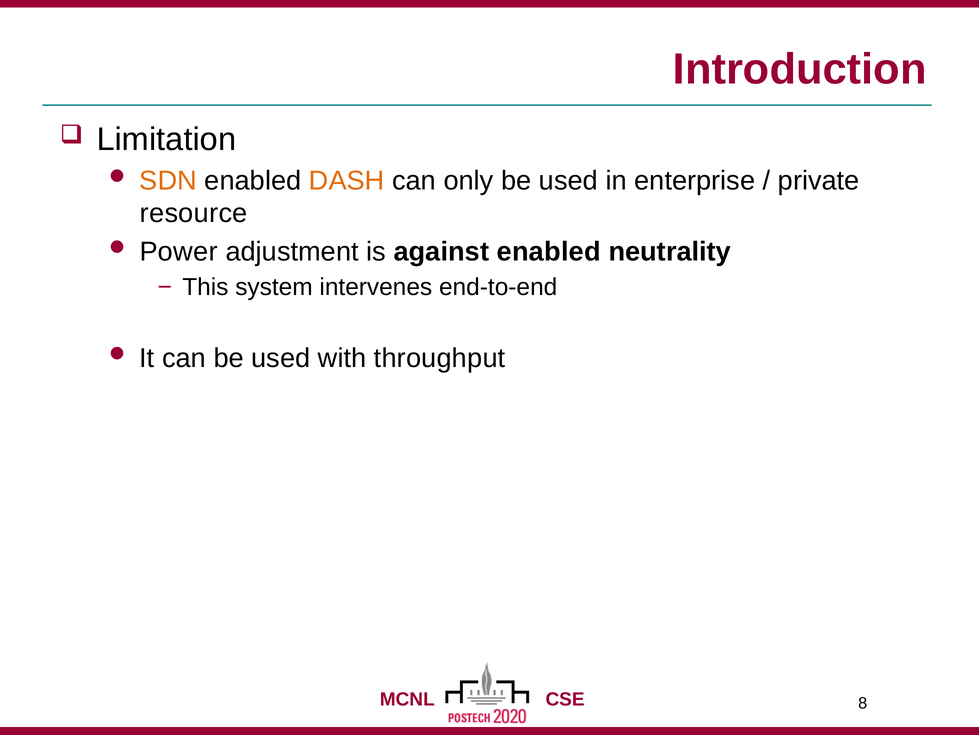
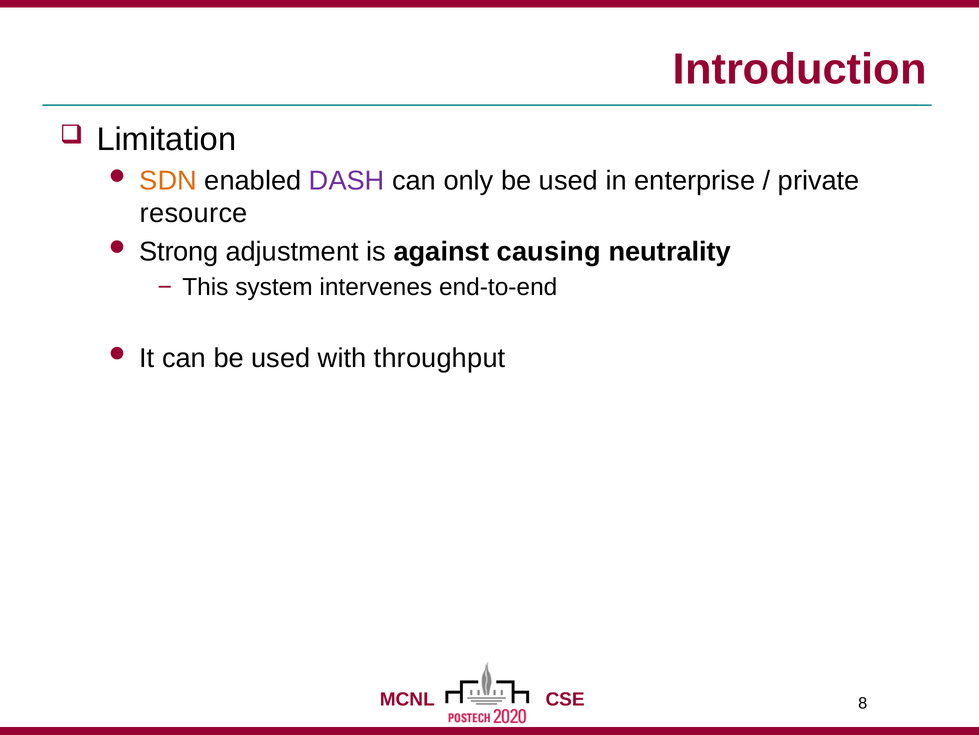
DASH colour: orange -> purple (347, 180)
Power: Power -> Strong (179, 251)
against enabled: enabled -> causing (549, 251)
